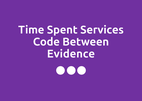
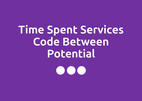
Evidence: Evidence -> Potential (71, 54)
